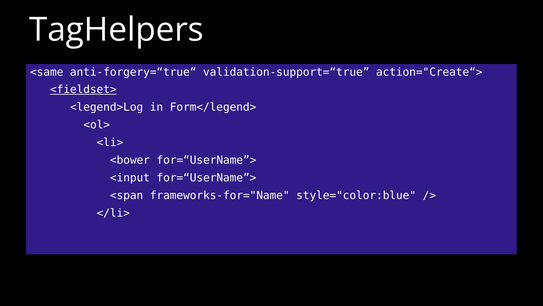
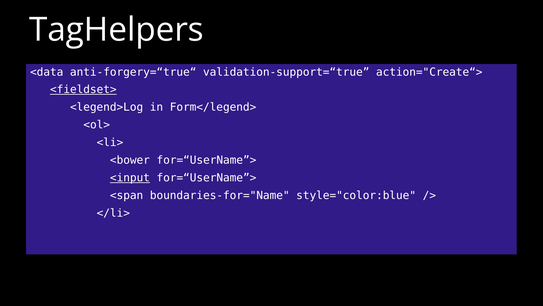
<same: <same -> <data (47, 72)
<input underline: none -> present (130, 178)
frameworks-for="Name: frameworks-for="Name -> boundaries-for="Name (220, 195)
